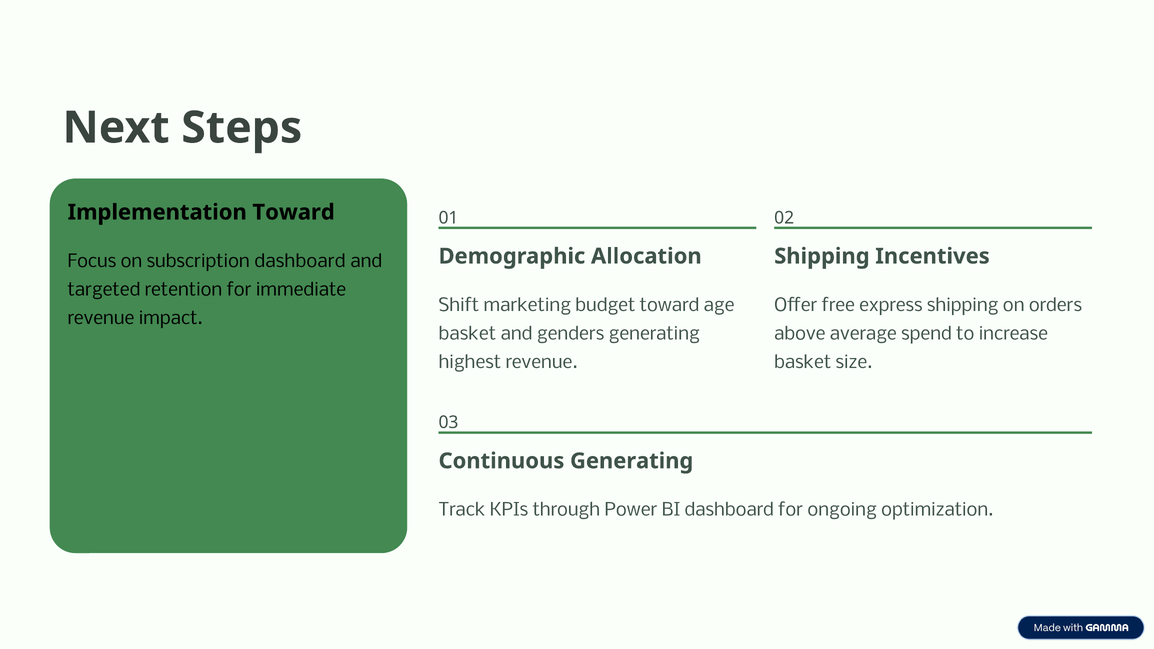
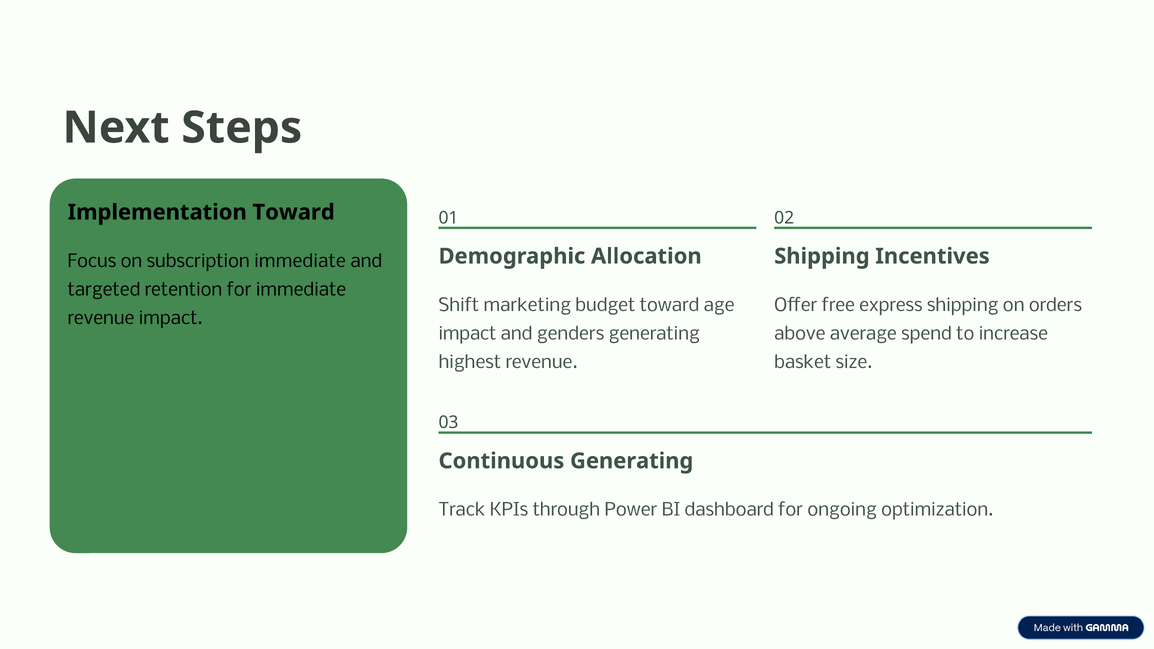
subscription dashboard: dashboard -> immediate (300, 262)
basket: basket -> impact (467, 334)
